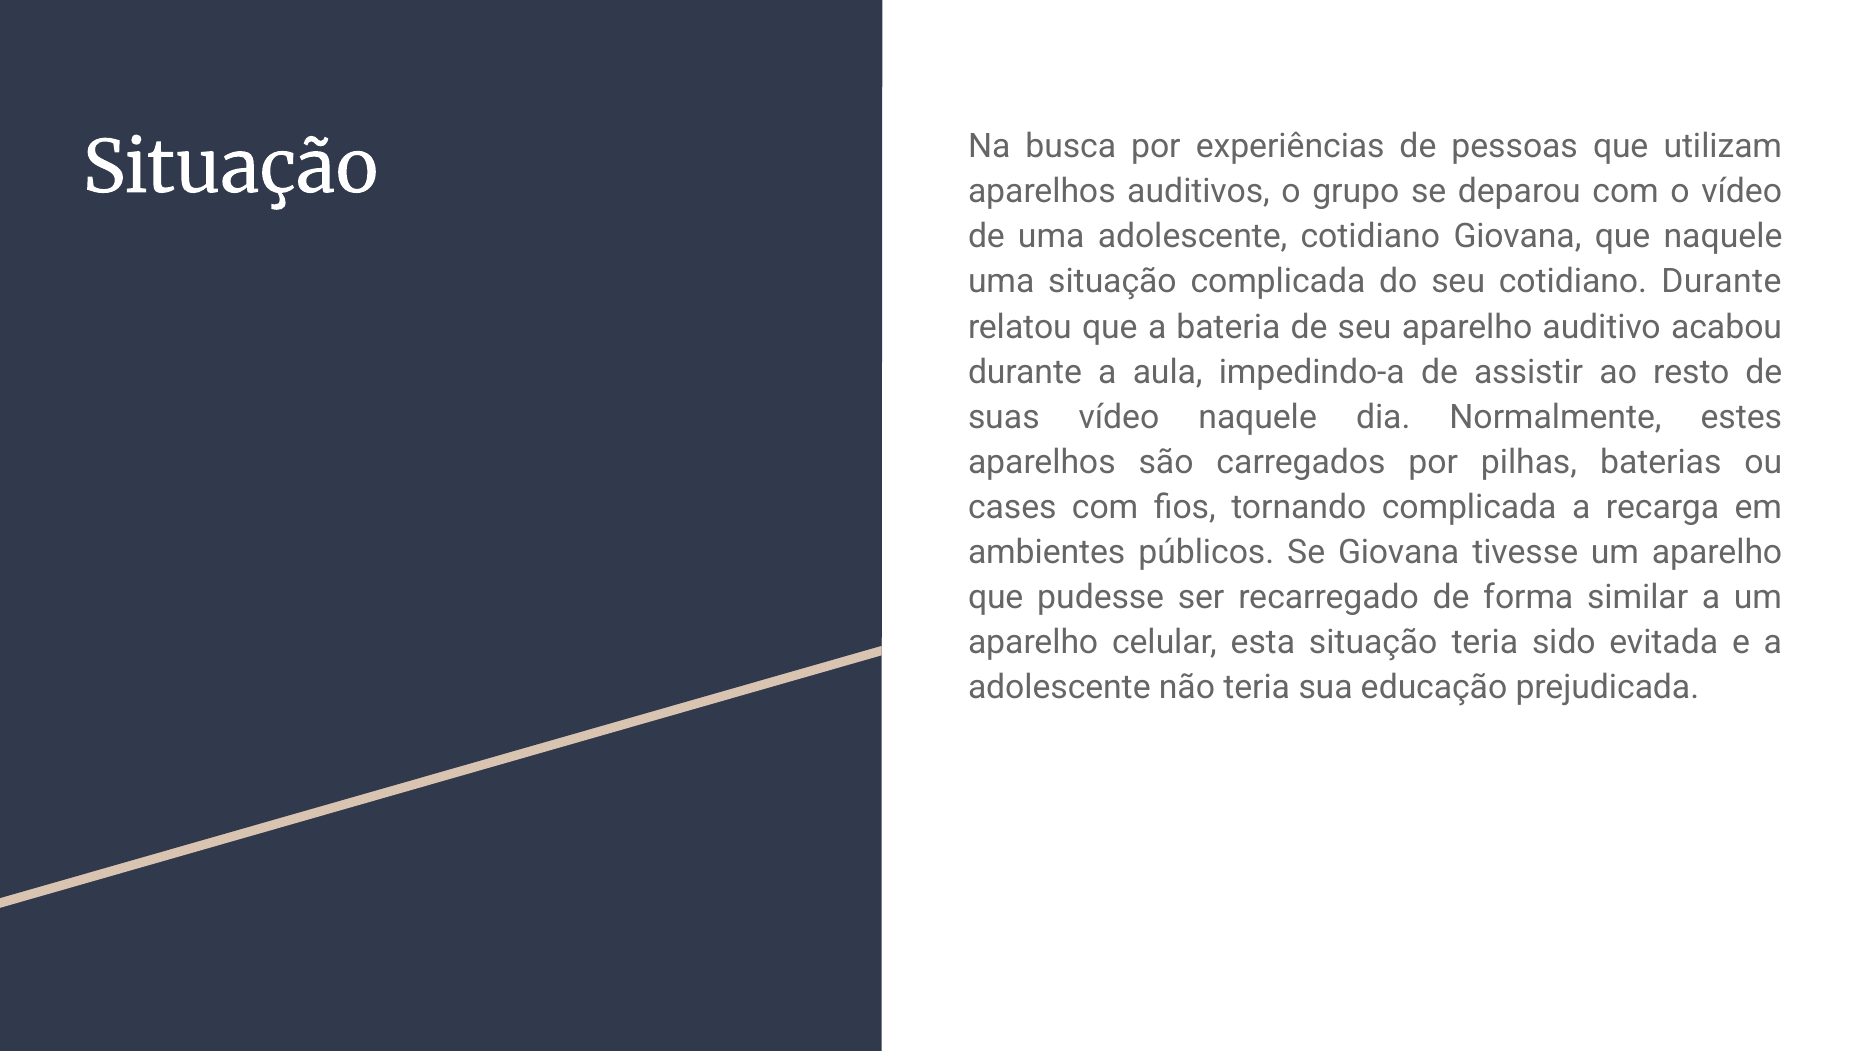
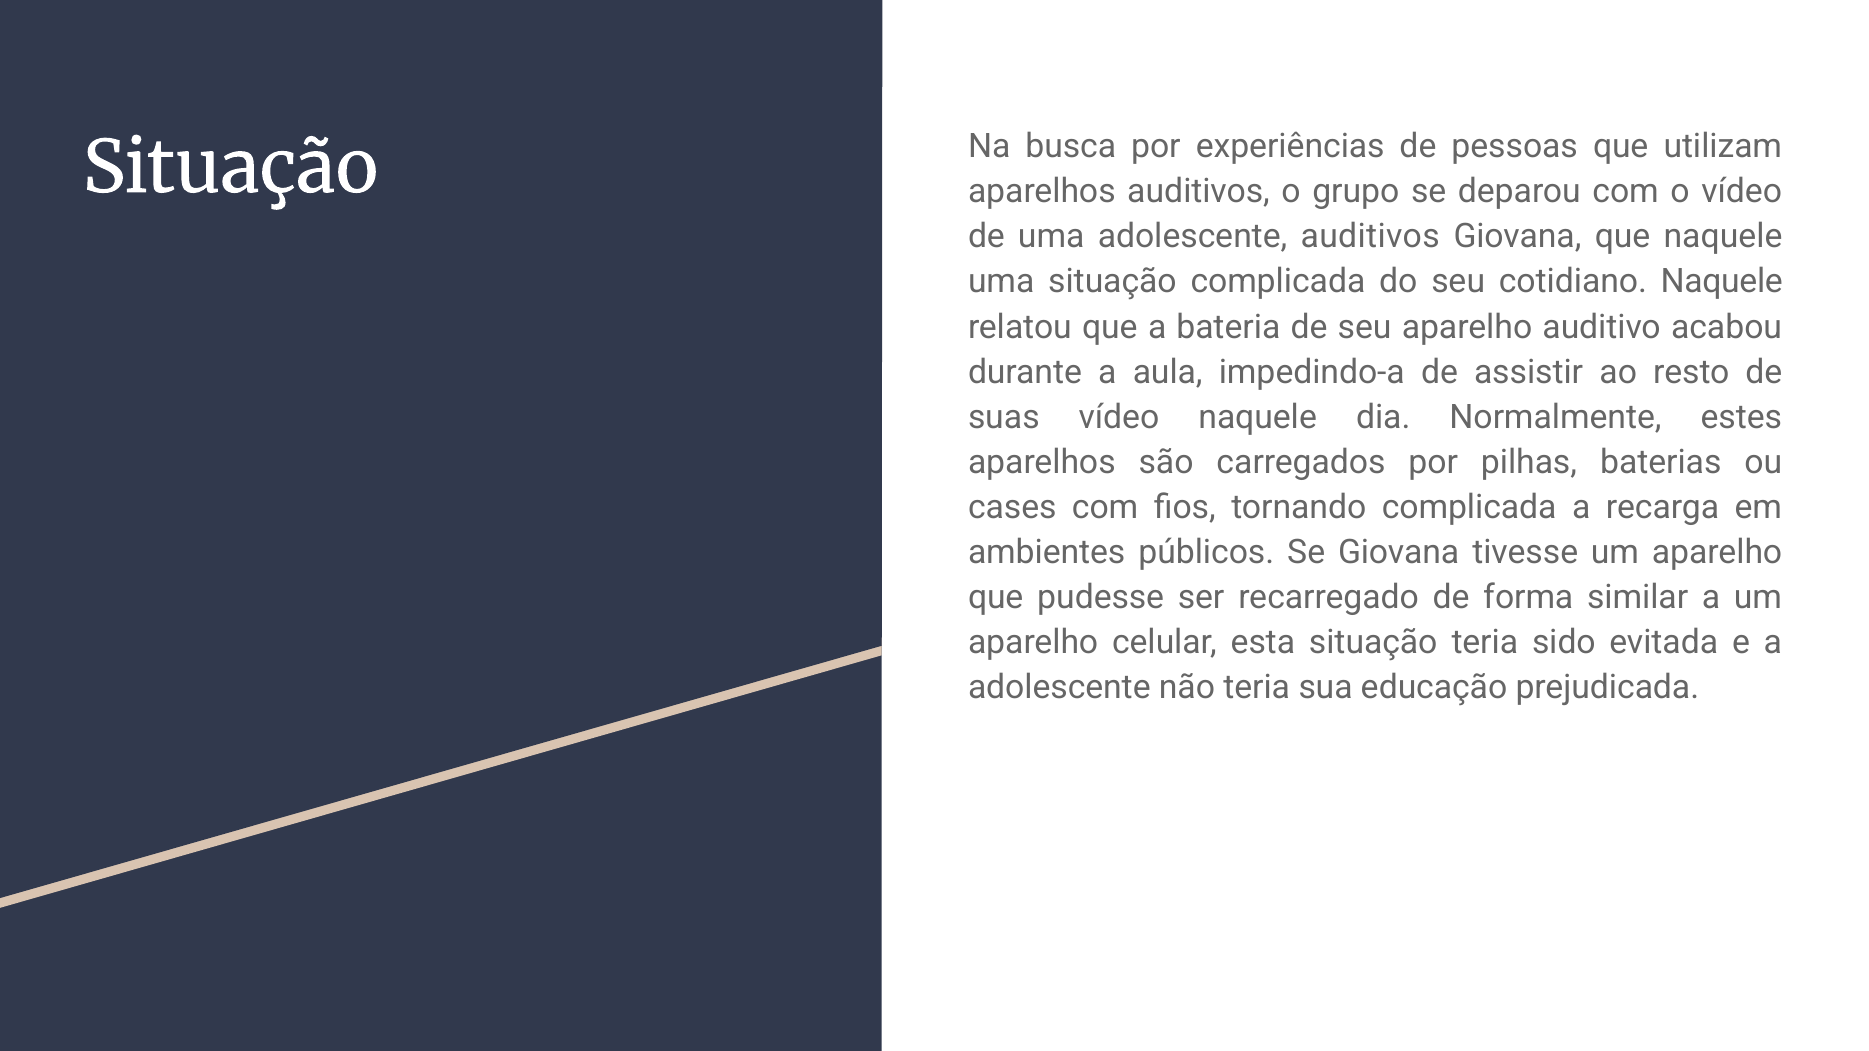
adolescente cotidiano: cotidiano -> auditivos (1370, 237)
cotidiano Durante: Durante -> Naquele (1722, 282)
